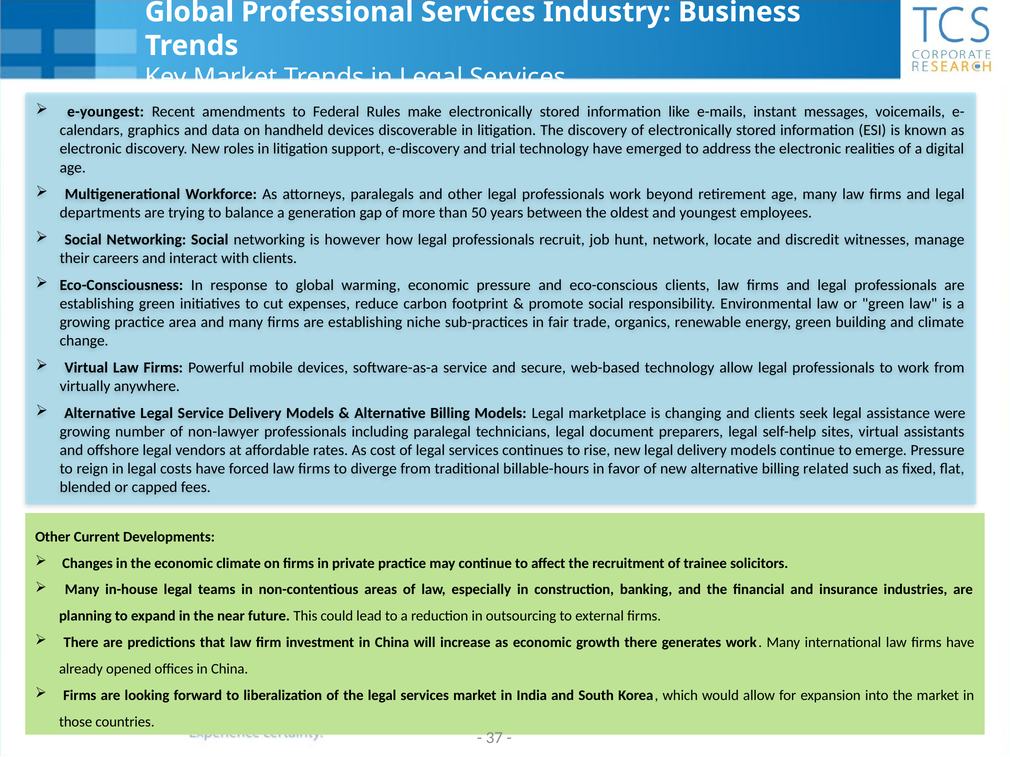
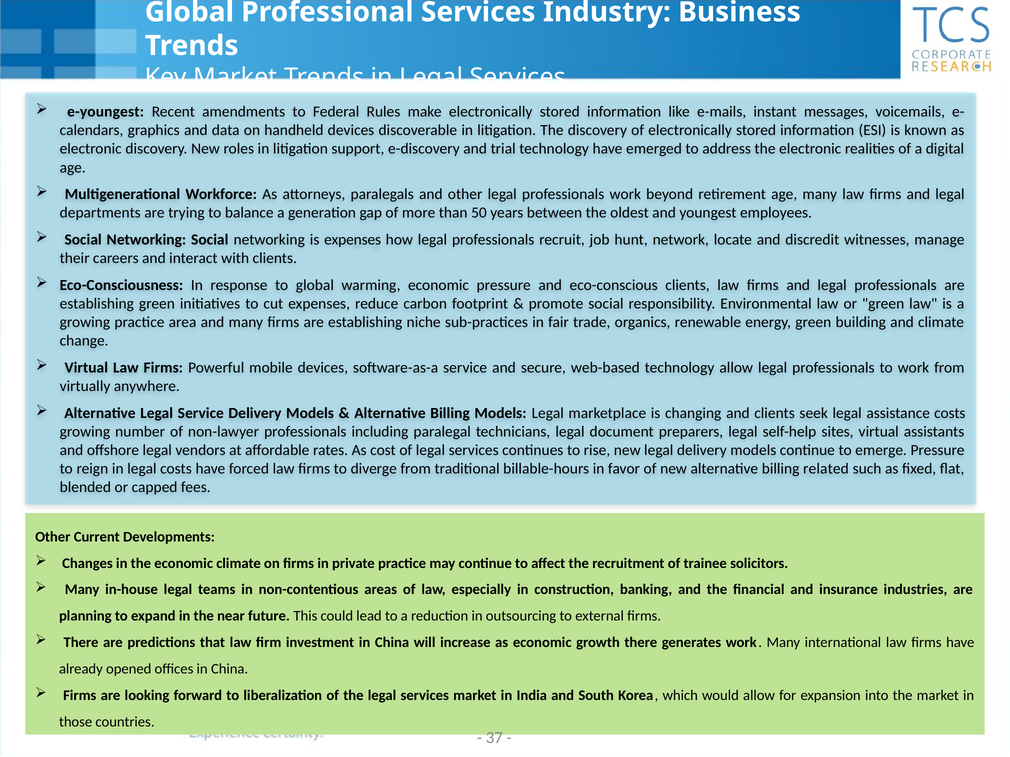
is however: however -> expenses (353, 240)
assistance were: were -> costs (950, 414)
